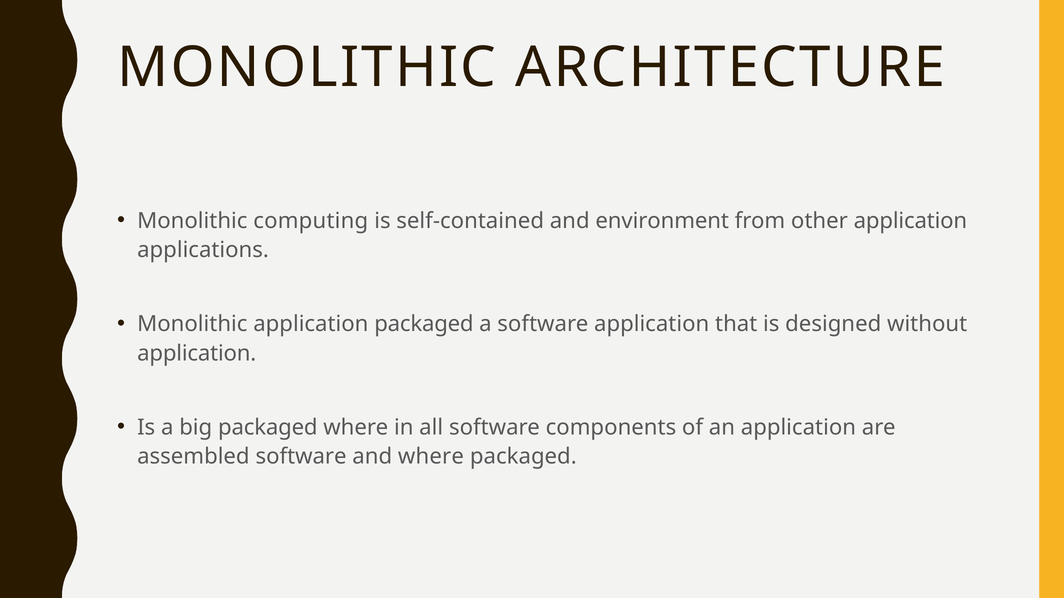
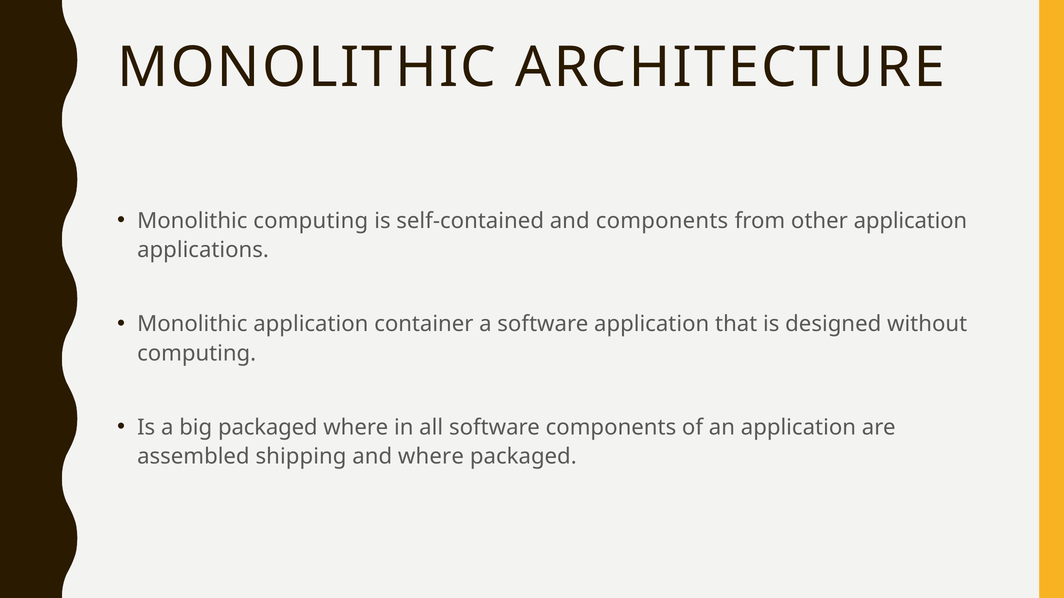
and environment: environment -> components (662, 221)
application packaged: packaged -> container (424, 324)
application: application -> computing (197, 354)
assembled software: software -> shipping (301, 457)
